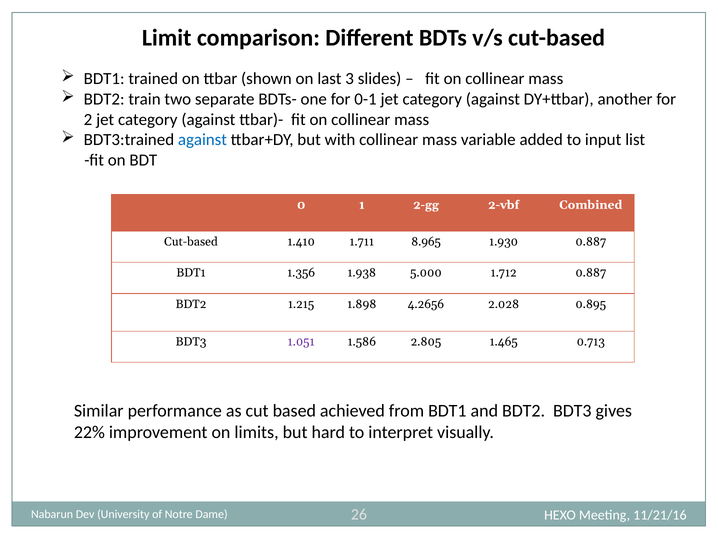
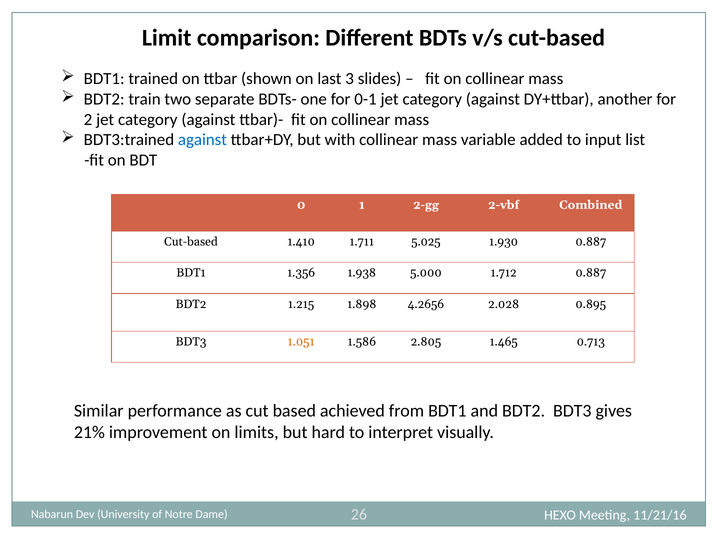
8.965: 8.965 -> 5.025 (426, 242)
1.051 colour: purple -> orange (301, 342)
22%: 22% -> 21% (89, 433)
